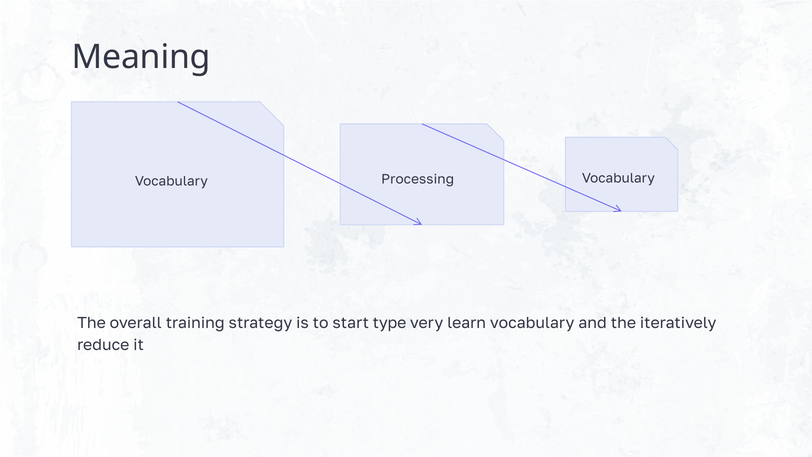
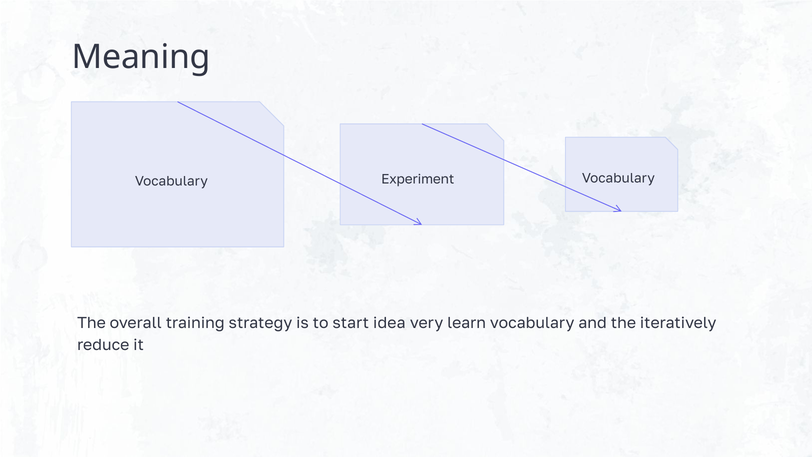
Processing: Processing -> Experiment (418, 179)
type: type -> idea (389, 323)
